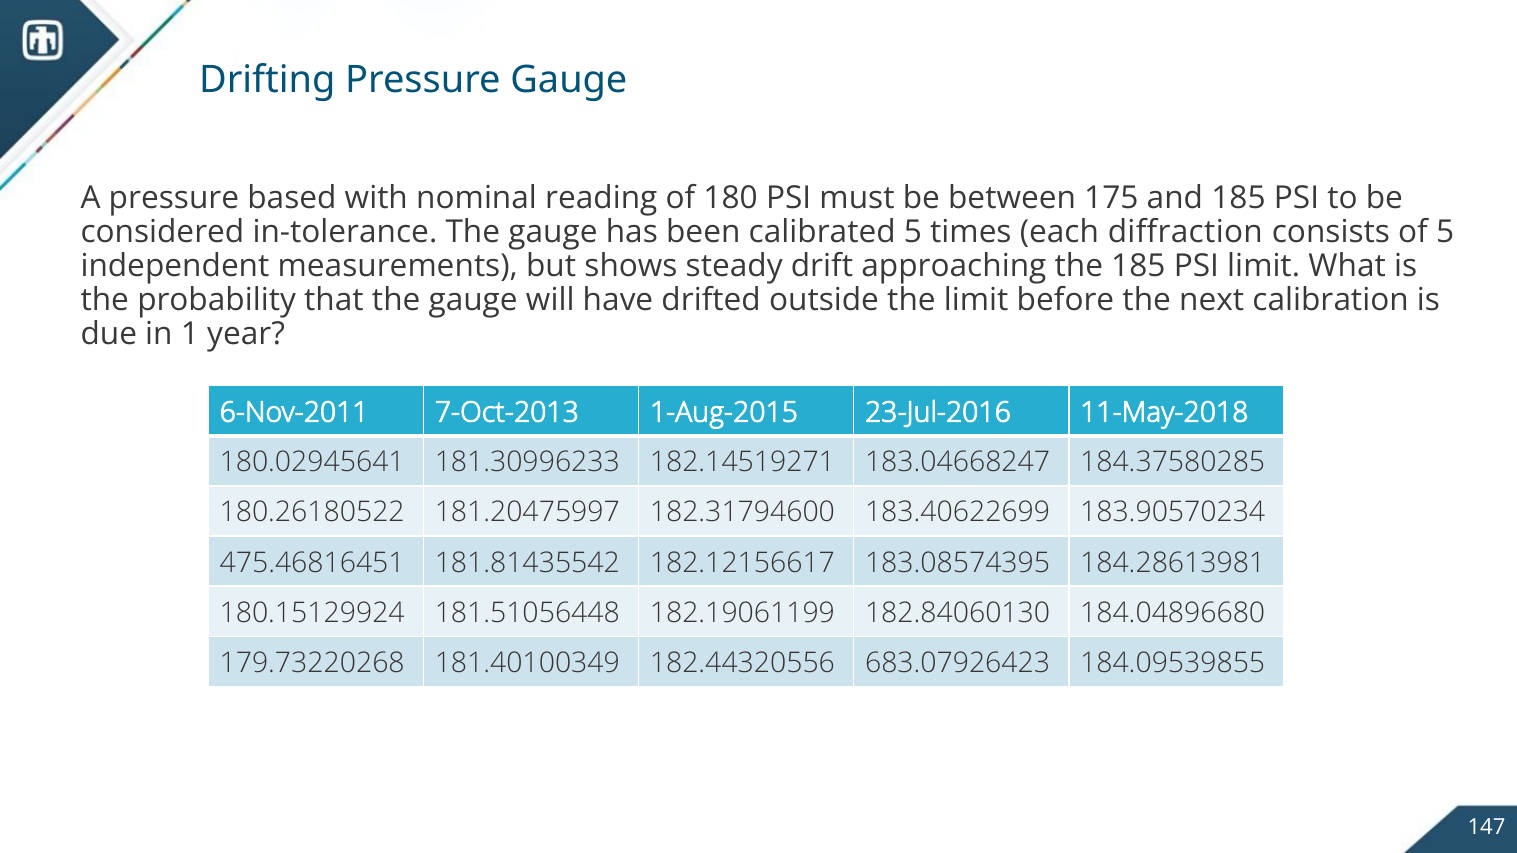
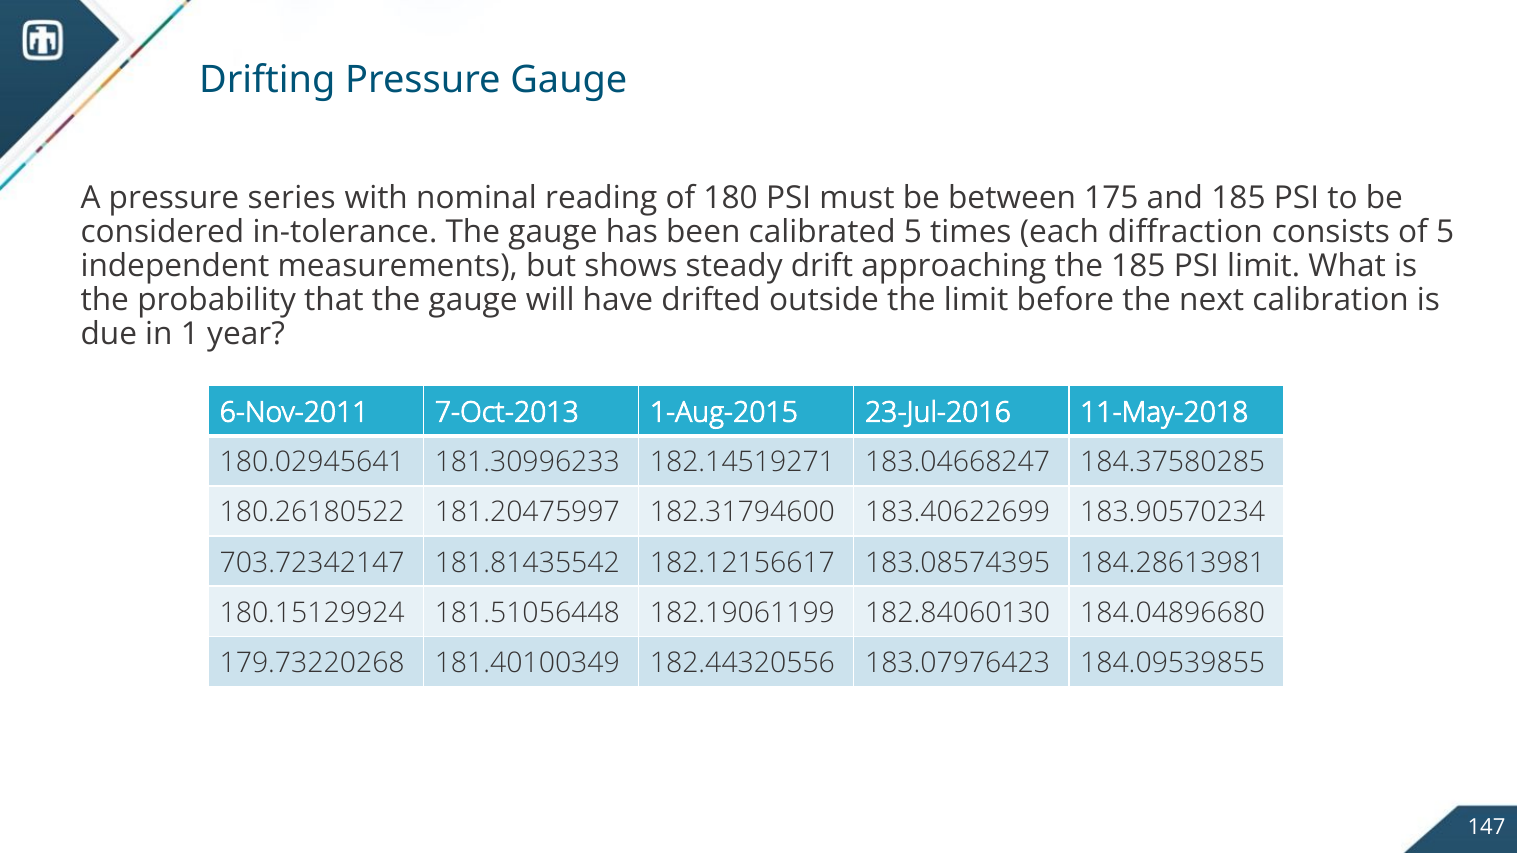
based: based -> series (292, 198)
475.46816451: 475.46816451 -> 703.72342147 (312, 563)
683.07926423: 683.07926423 -> 183.07976423 (958, 663)
